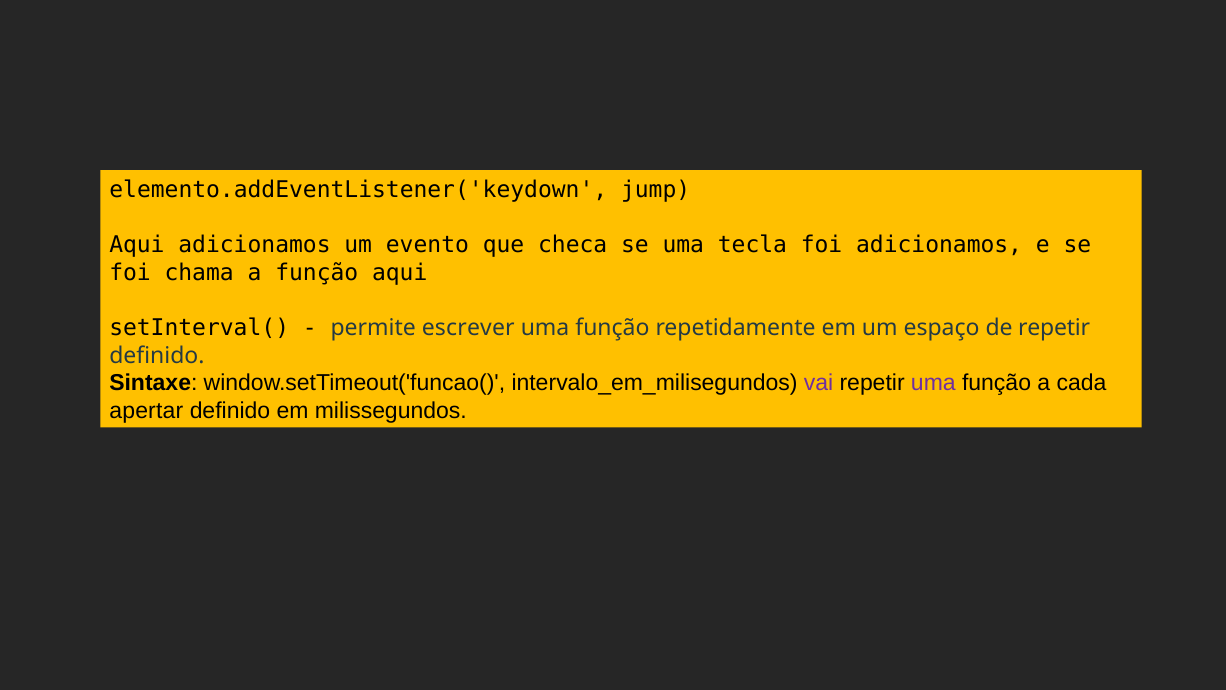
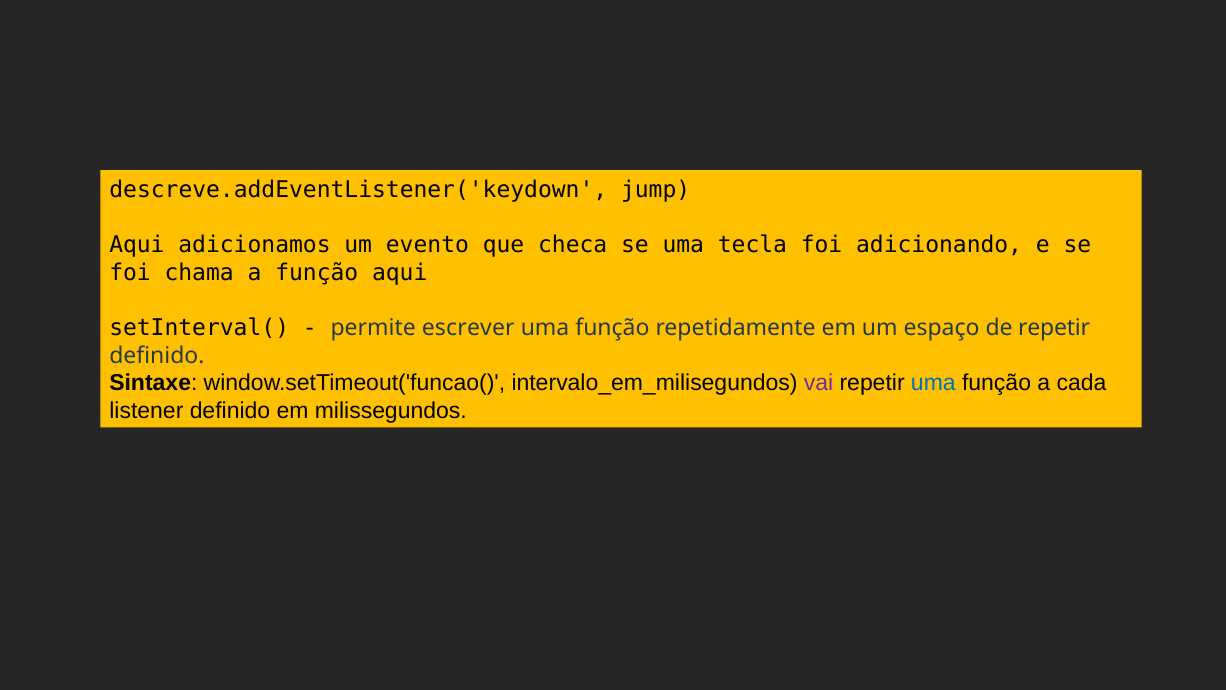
elemento.addEventListener('keydown: elemento.addEventListener('keydown -> descreve.addEventListener('keydown (358, 190)
foi adicionamos: adicionamos -> adicionando (939, 245)
uma colour: purple -> blue (933, 383)
apertar: apertar -> listener (146, 411)
